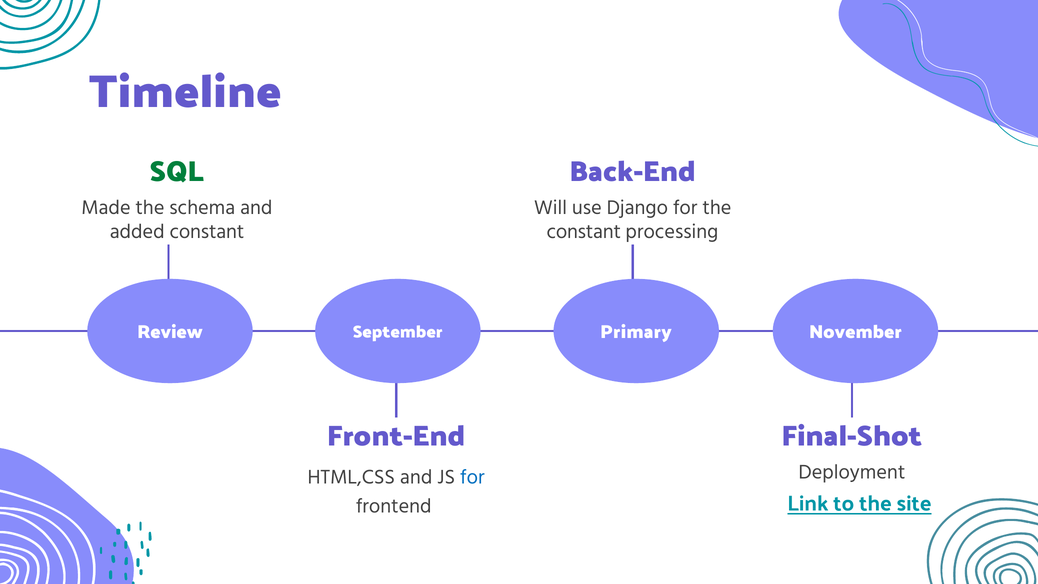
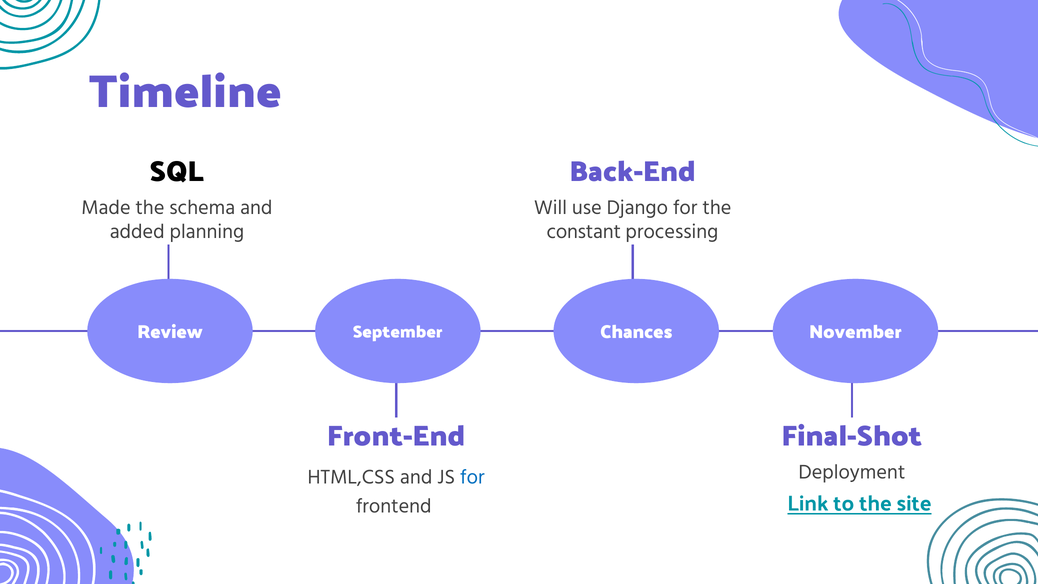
SQL colour: green -> black (177, 172)
added constant: constant -> planning (207, 232)
Primary: Primary -> Chances (636, 332)
